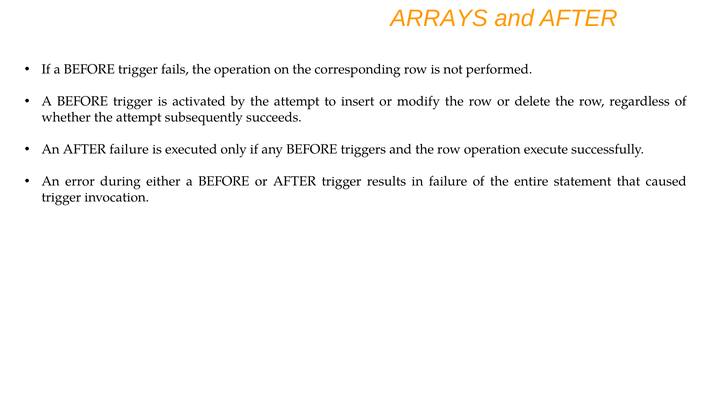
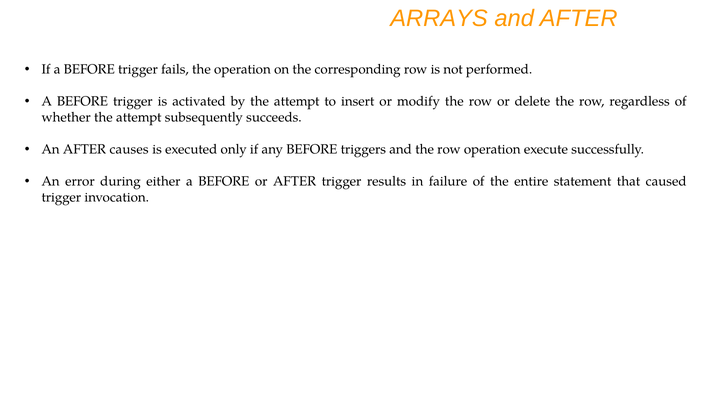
AFTER failure: failure -> causes (129, 150)
